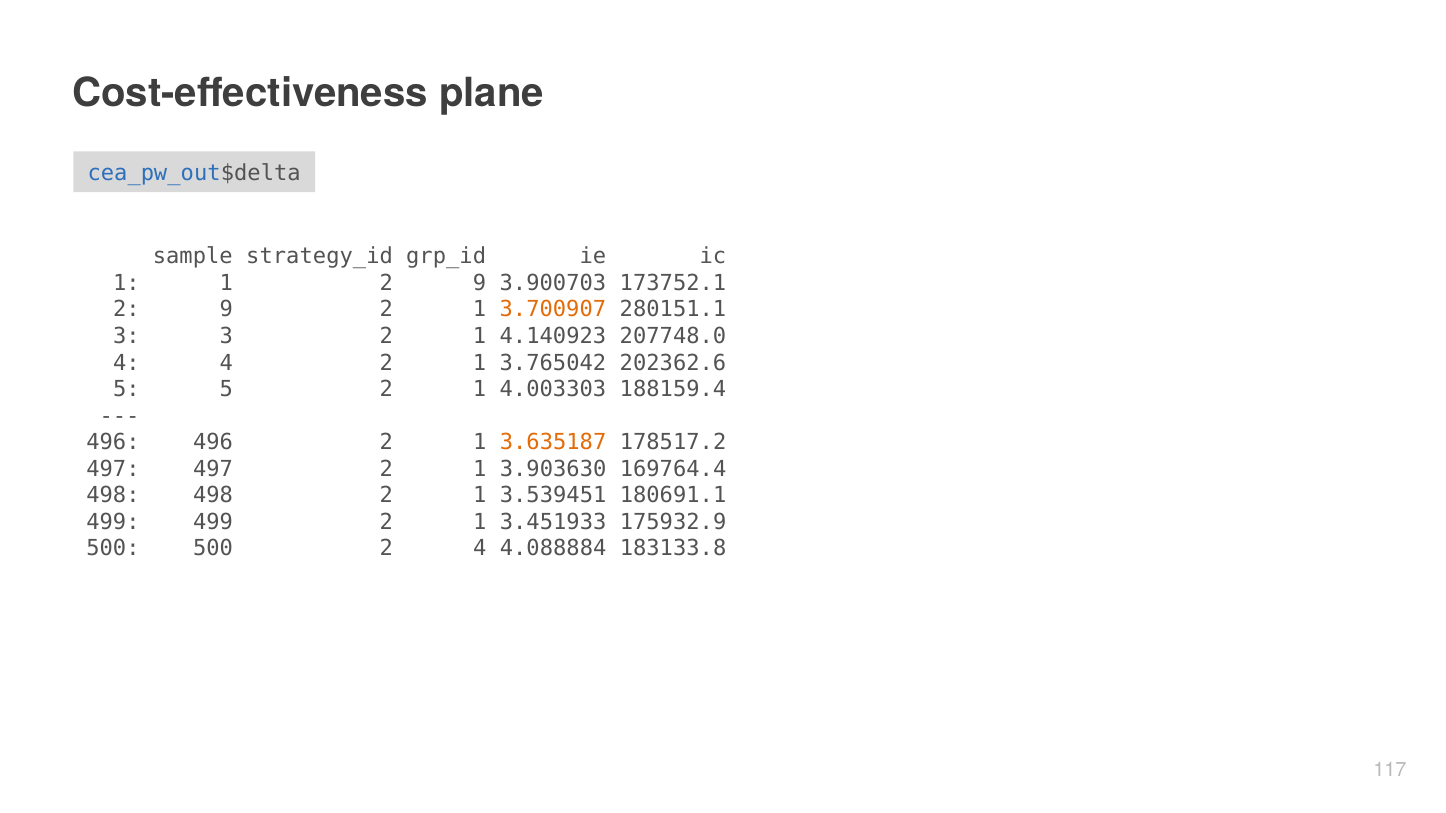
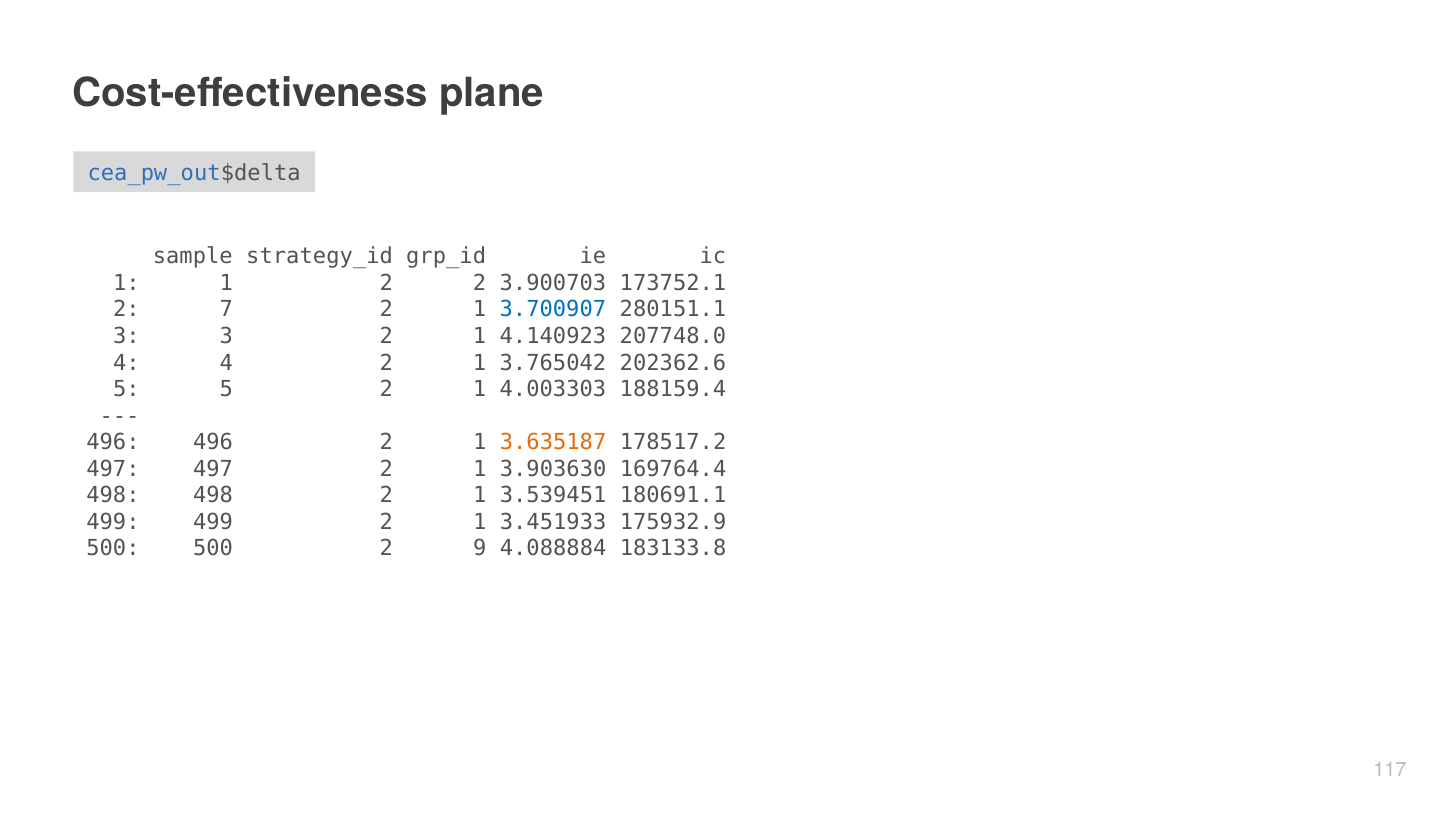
1 2 9: 9 -> 2 (480, 283)
9: 9 -> 7 (226, 310)
3.700907 colour: orange -> blue (553, 310)
2 4: 4 -> 9 (480, 549)
